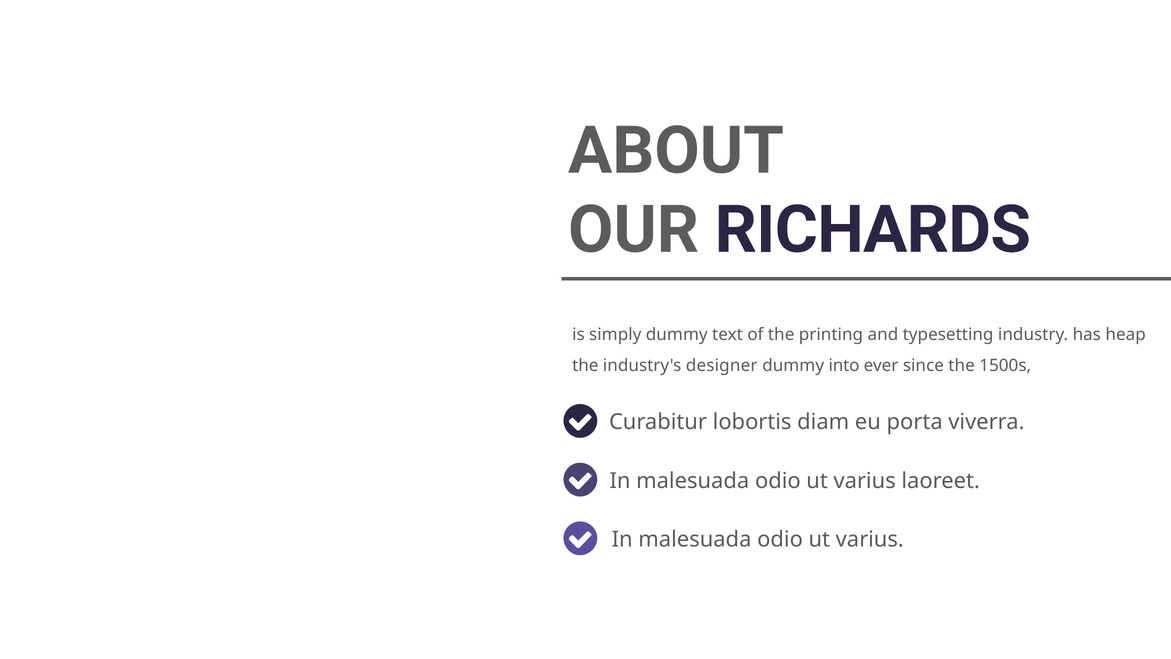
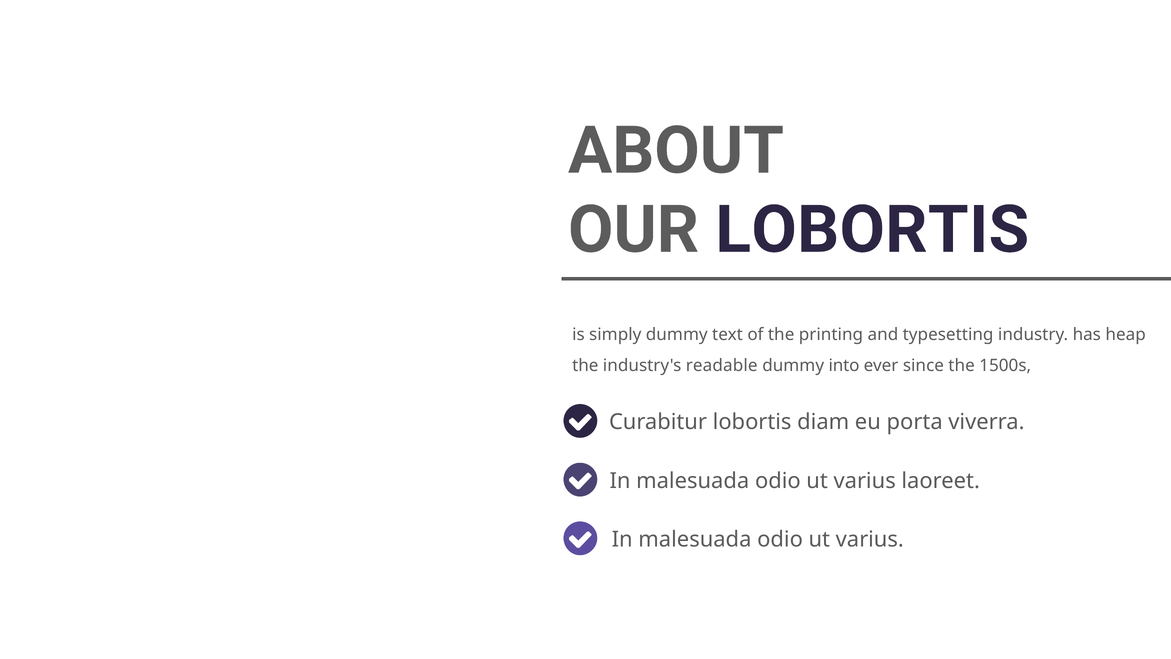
OUR RICHARDS: RICHARDS -> LOBORTIS (872, 230)
designer: designer -> readable (722, 365)
